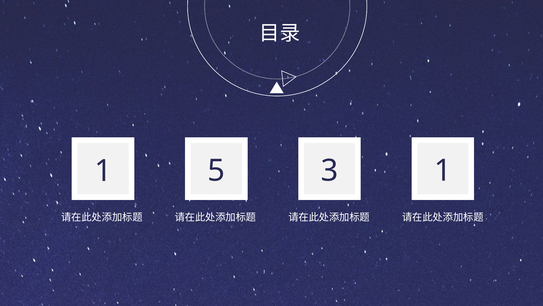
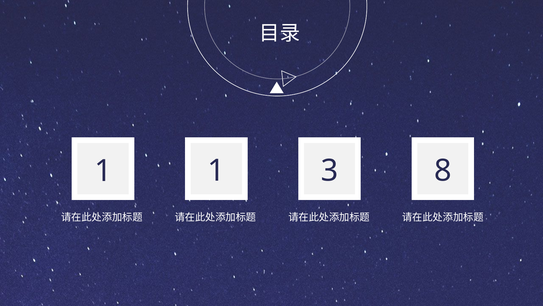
1 5: 5 -> 1 (216, 171)
3 1: 1 -> 8 (443, 171)
